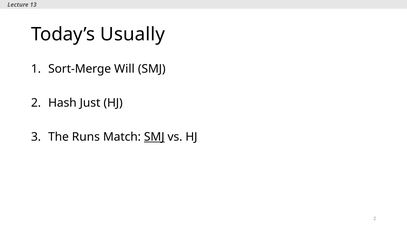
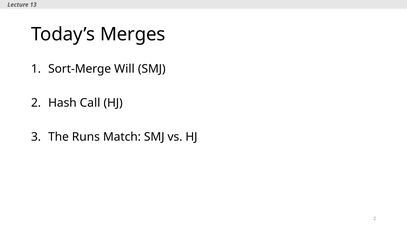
Usually: Usually -> Merges (133, 34)
Just: Just -> Call (90, 103)
SMJ underline: present -> none (154, 137)
